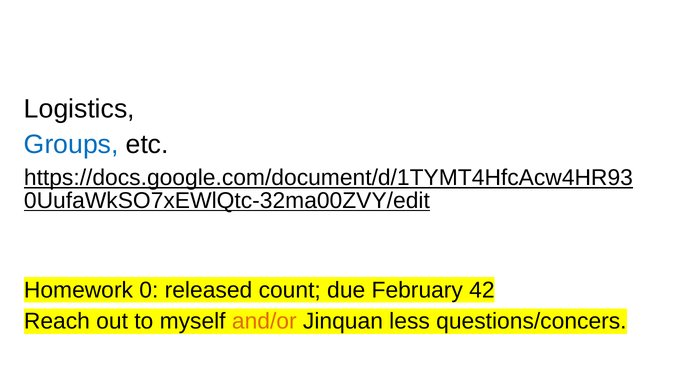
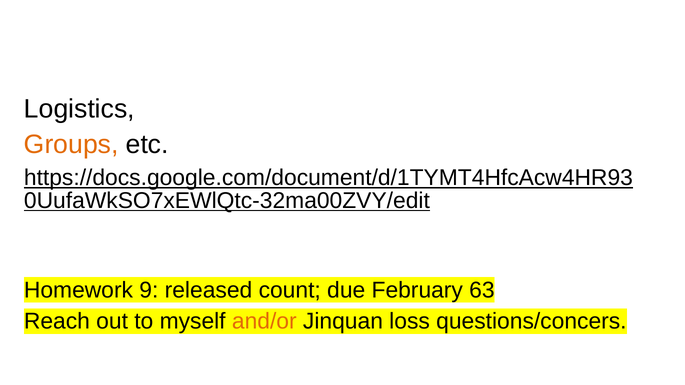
Groups colour: blue -> orange (71, 145)
0: 0 -> 9 (149, 291)
42: 42 -> 63 (482, 291)
less: less -> loss (410, 322)
